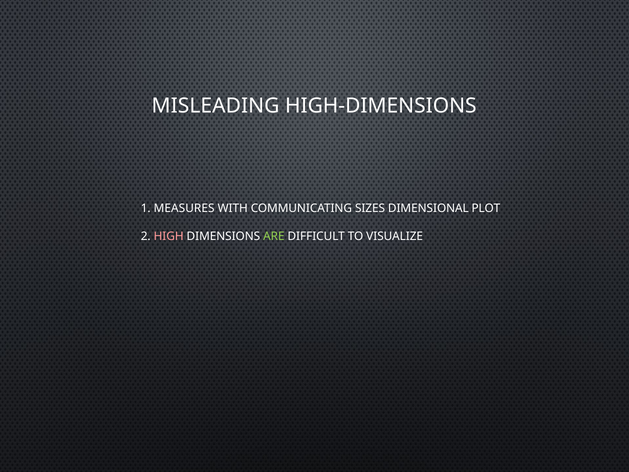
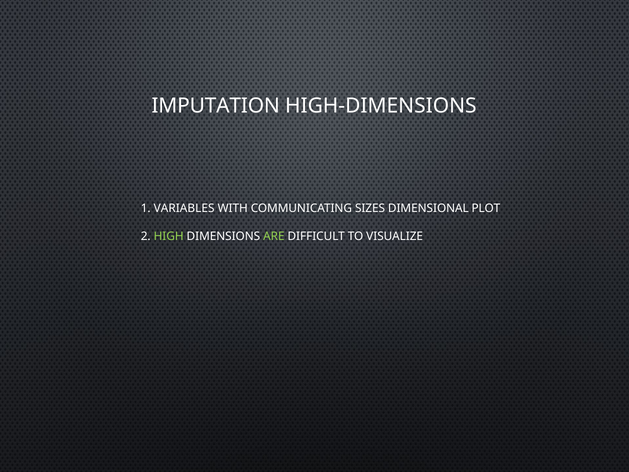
MISLEADING: MISLEADING -> IMPUTATION (216, 106)
MEASURES: MEASURES -> VARIABLES (184, 208)
HIGH colour: pink -> light green (169, 236)
